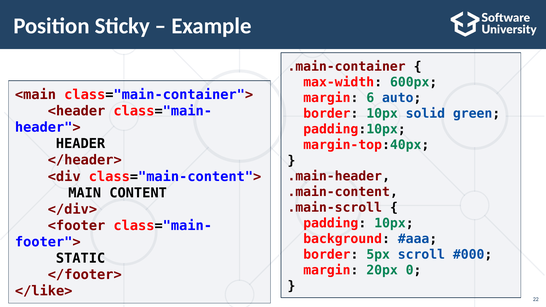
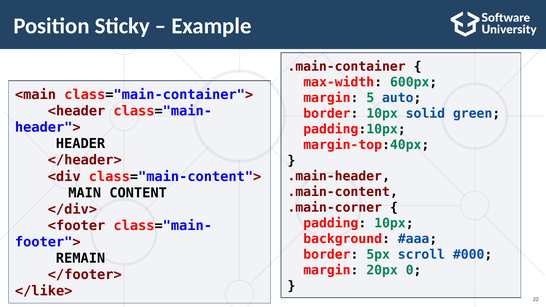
6: 6 -> 5 (370, 98)
.main-scroll: .main-scroll -> .main-corner (335, 208)
STATIC: STATIC -> REMAIN (81, 258)
